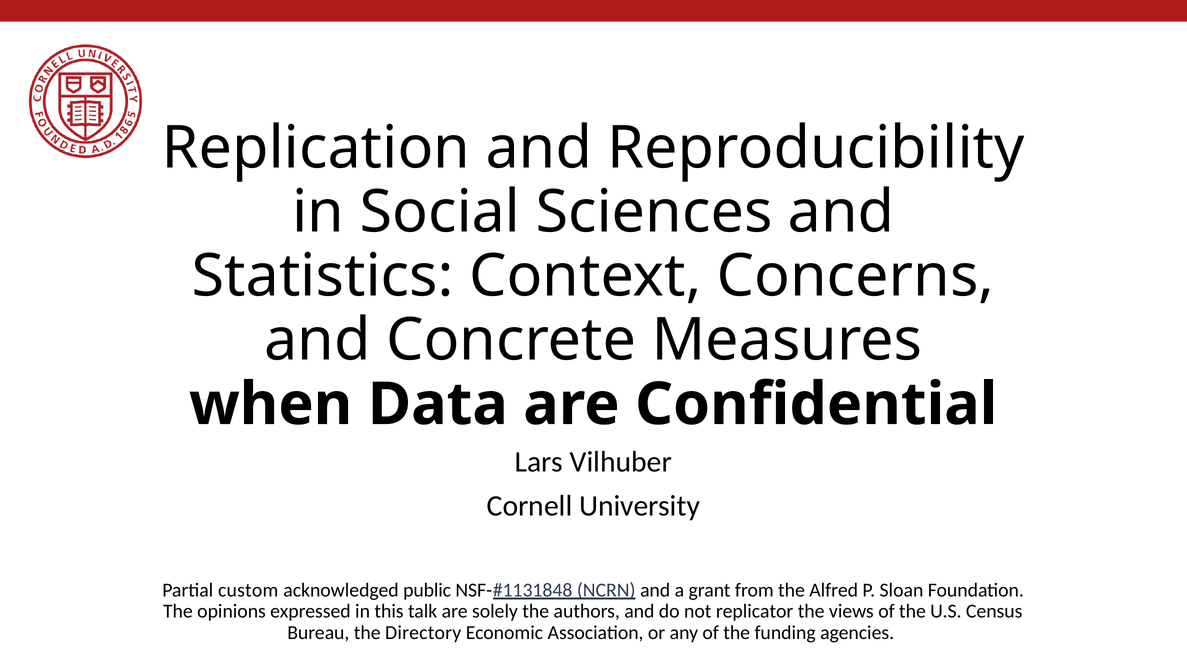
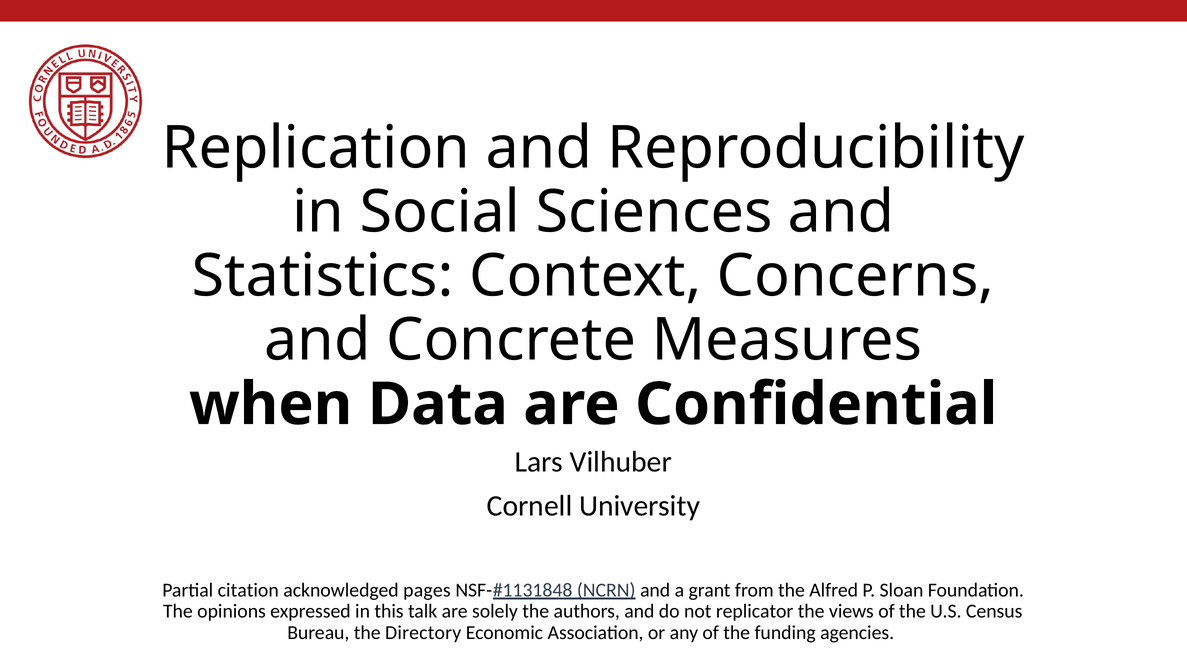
custom: custom -> citation (248, 590)
public: public -> pages (427, 590)
